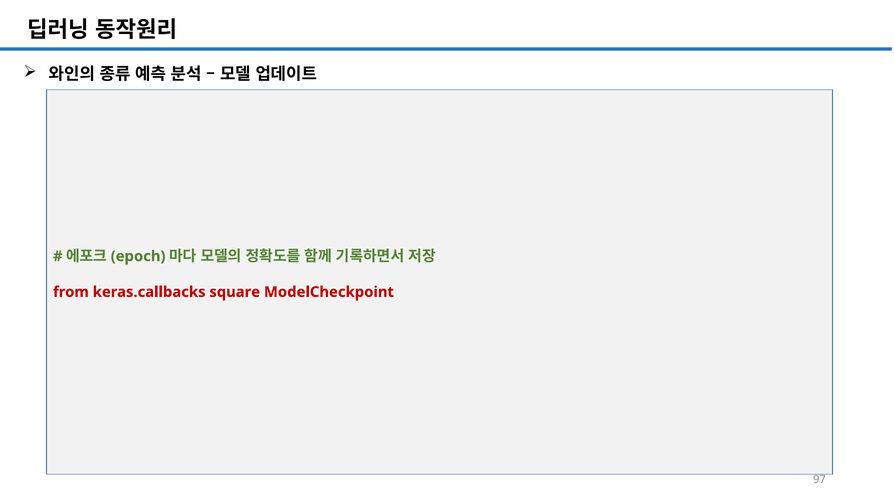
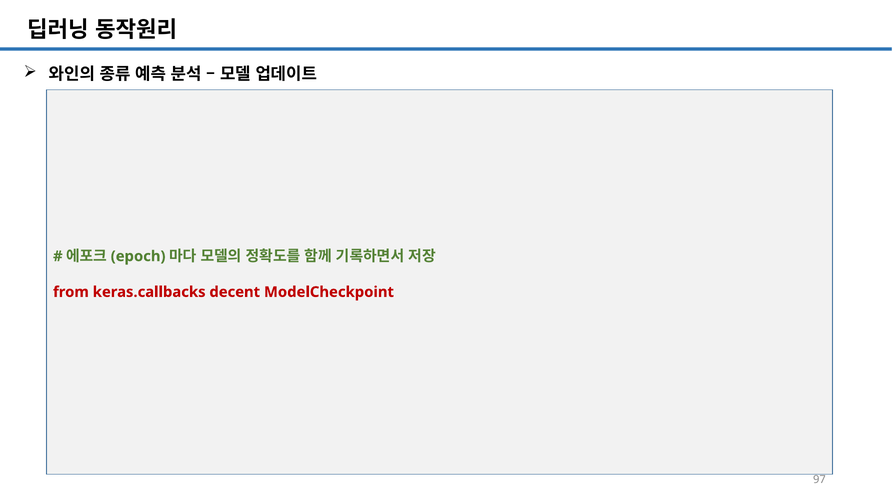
square: square -> decent (235, 292)
